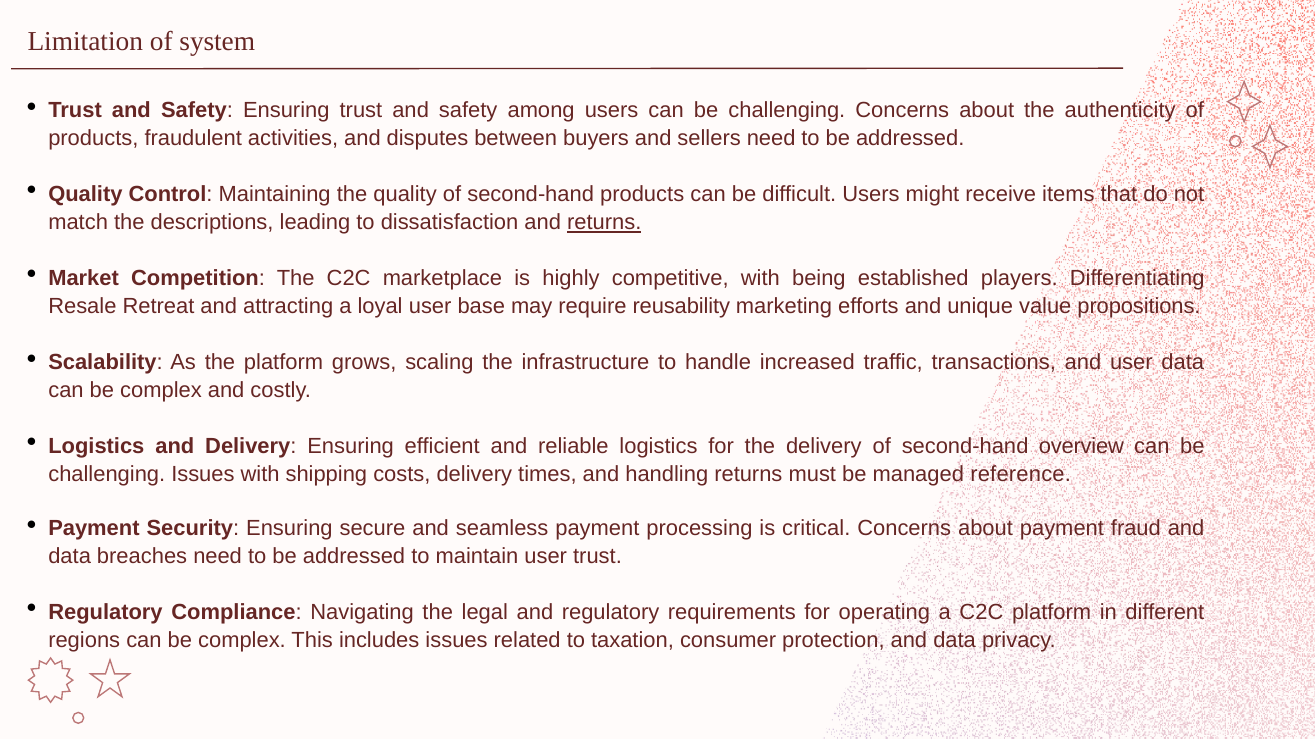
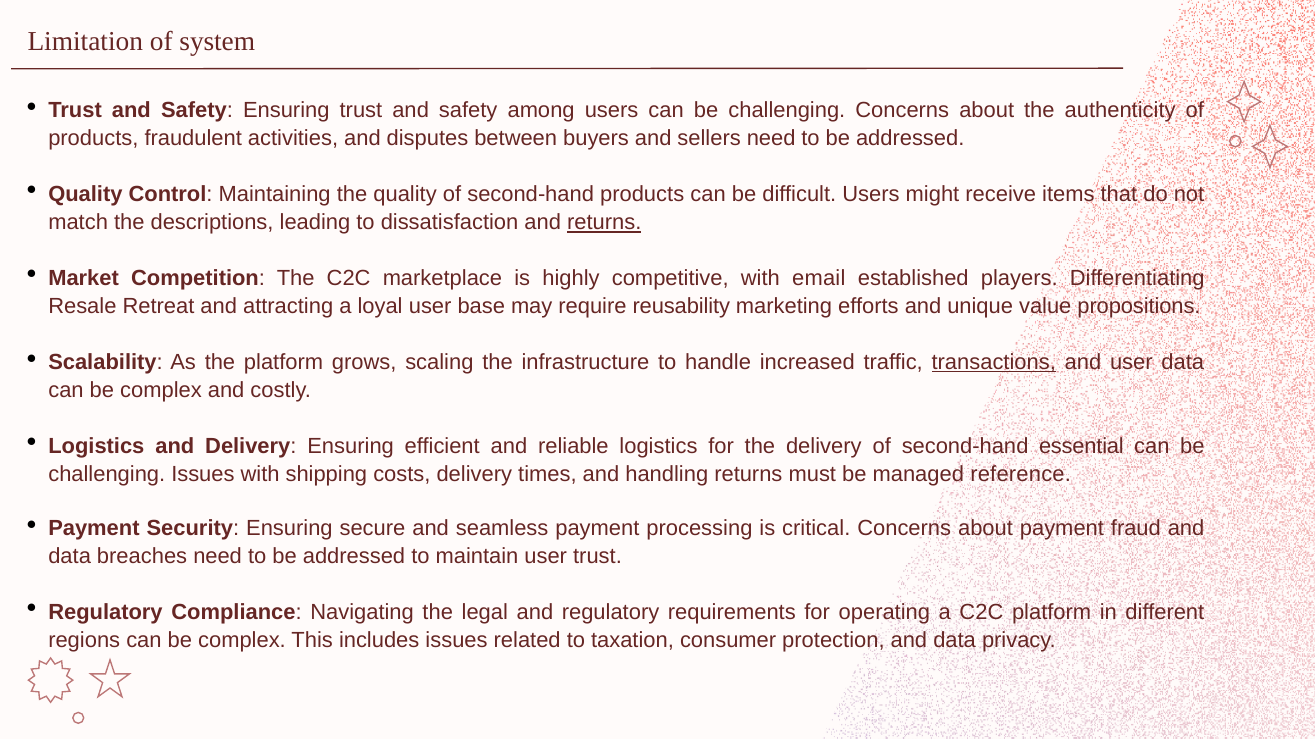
being: being -> email (819, 278)
transactions underline: none -> present (994, 363)
overview: overview -> essential (1081, 446)
